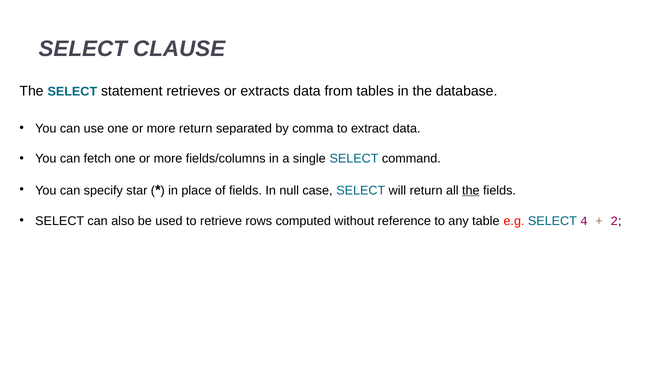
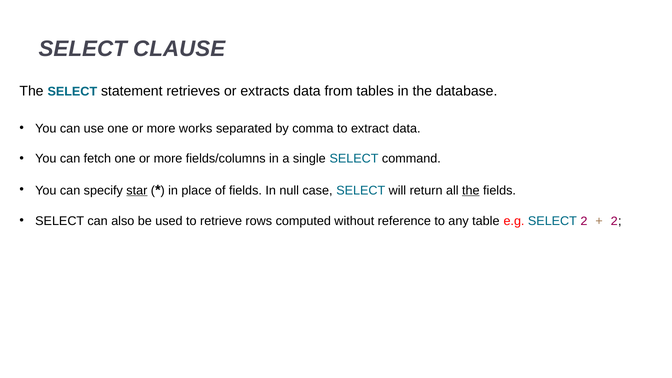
more return: return -> works (196, 128)
star underline: none -> present (137, 190)
SELECT 4: 4 -> 2 (584, 221)
